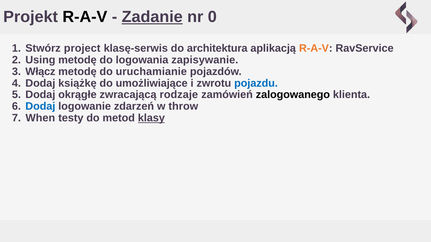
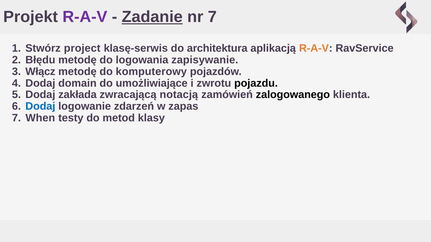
R-A-V colour: black -> purple (85, 17)
nr 0: 0 -> 7 (212, 17)
Using: Using -> Błędu (40, 60)
uruchamianie: uruchamianie -> komputerowy (151, 72)
książkę: książkę -> domain (77, 83)
pojazdu colour: blue -> black (256, 83)
okrągłe: okrągłe -> zakłada (78, 95)
rodzaje: rodzaje -> notacją (179, 95)
throw: throw -> zapas (183, 107)
klasy underline: present -> none (151, 118)
